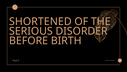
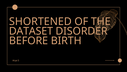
SERIOUS: SERIOUS -> DATASET (31, 31)
